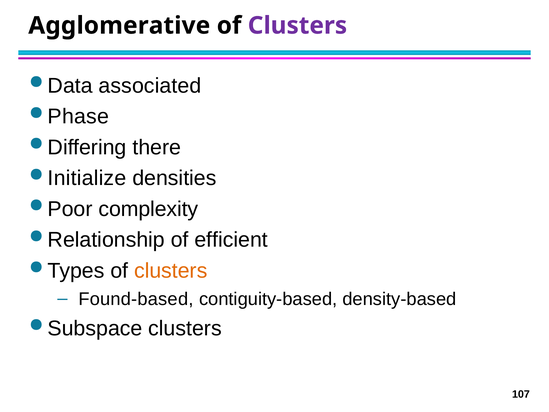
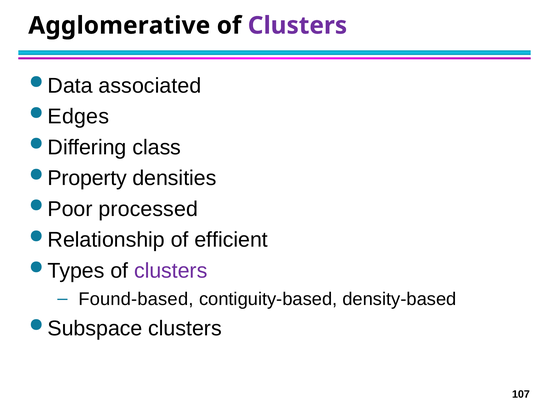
Phase: Phase -> Edges (78, 116)
there: there -> class (157, 147)
Initialize: Initialize -> Property (87, 178)
complexity: complexity -> processed (148, 209)
clusters colour: orange -> purple (171, 271)
